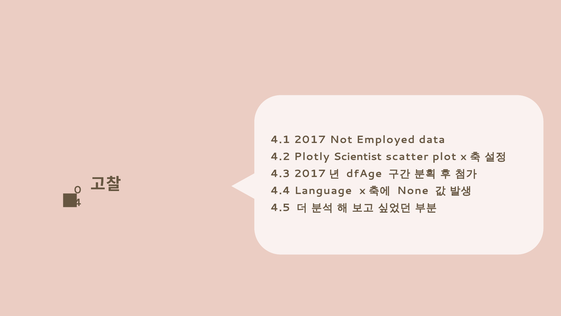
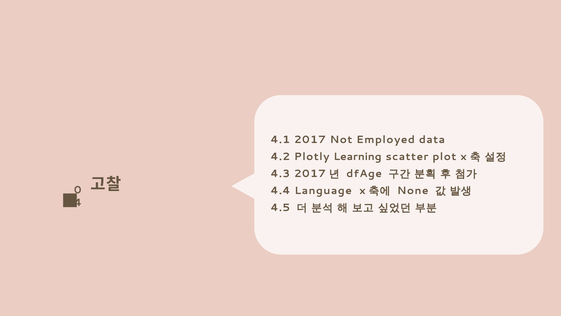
Scientist: Scientist -> Learning (358, 157)
